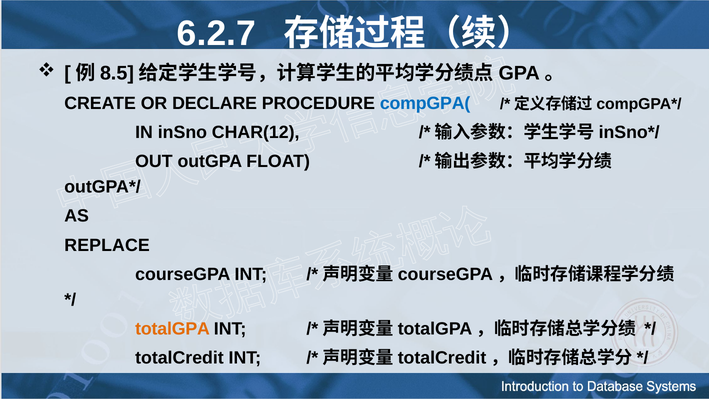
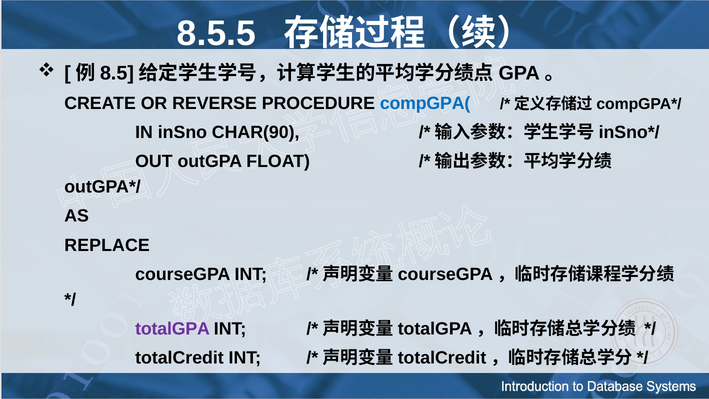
6.2.7: 6.2.7 -> 8.5.5 (216, 33)
DECLARE: DECLARE -> REVERSE (214, 103)
CHAR(12: CHAR(12 -> CHAR(90 (256, 132)
totalGPA colour: orange -> purple (173, 329)
